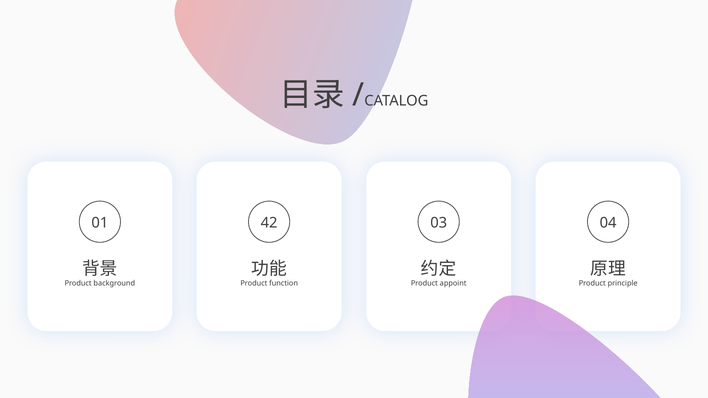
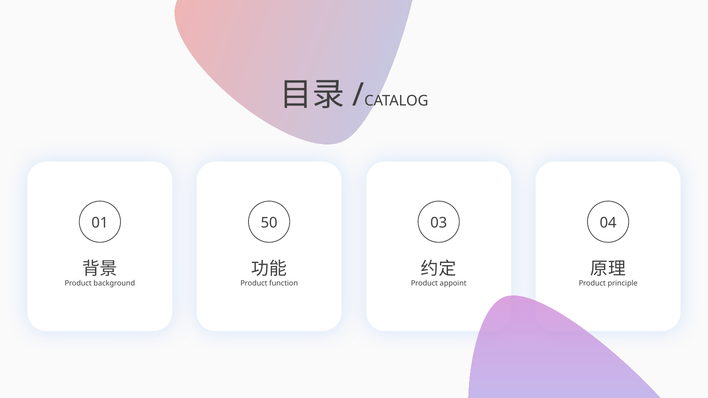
42: 42 -> 50 (269, 223)
